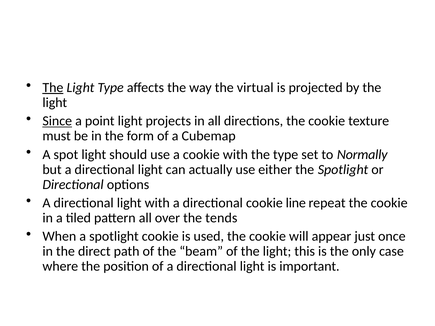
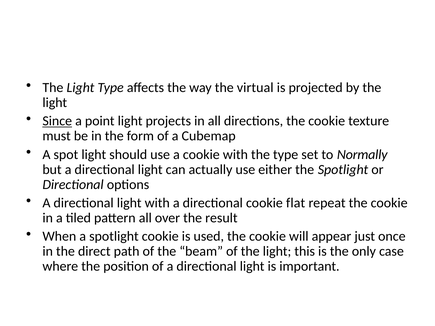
The underline: present -> none (53, 88)
line: line -> flat (296, 203)
tends: tends -> result (221, 218)
